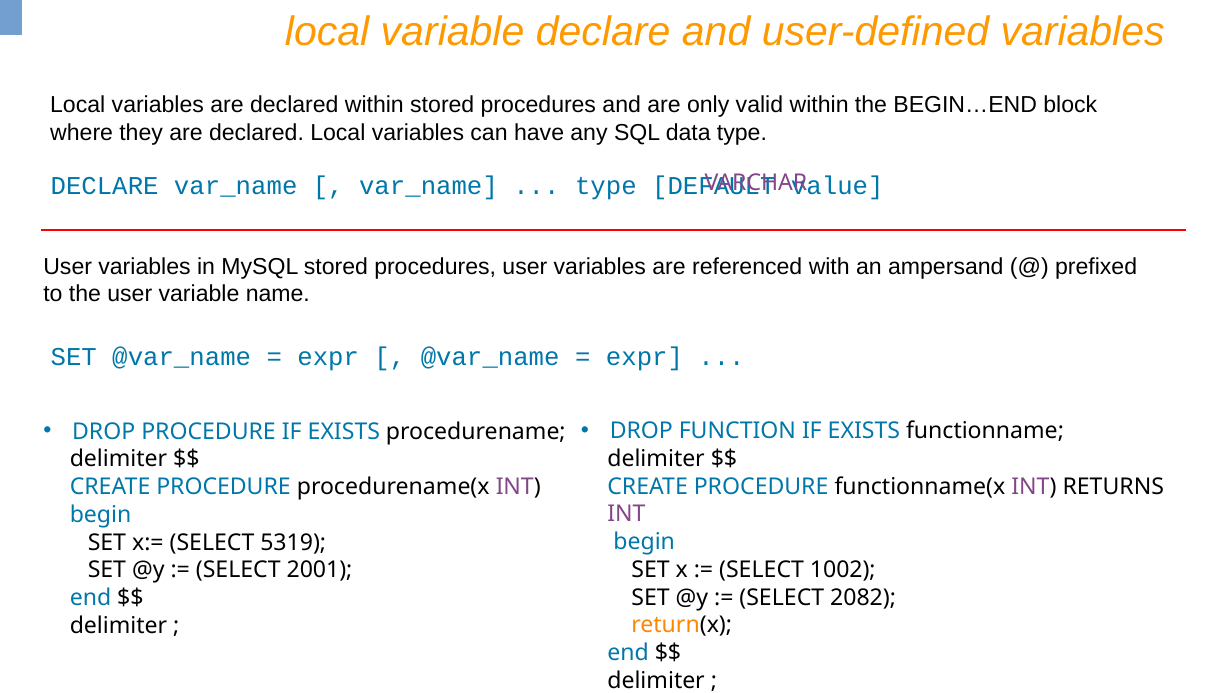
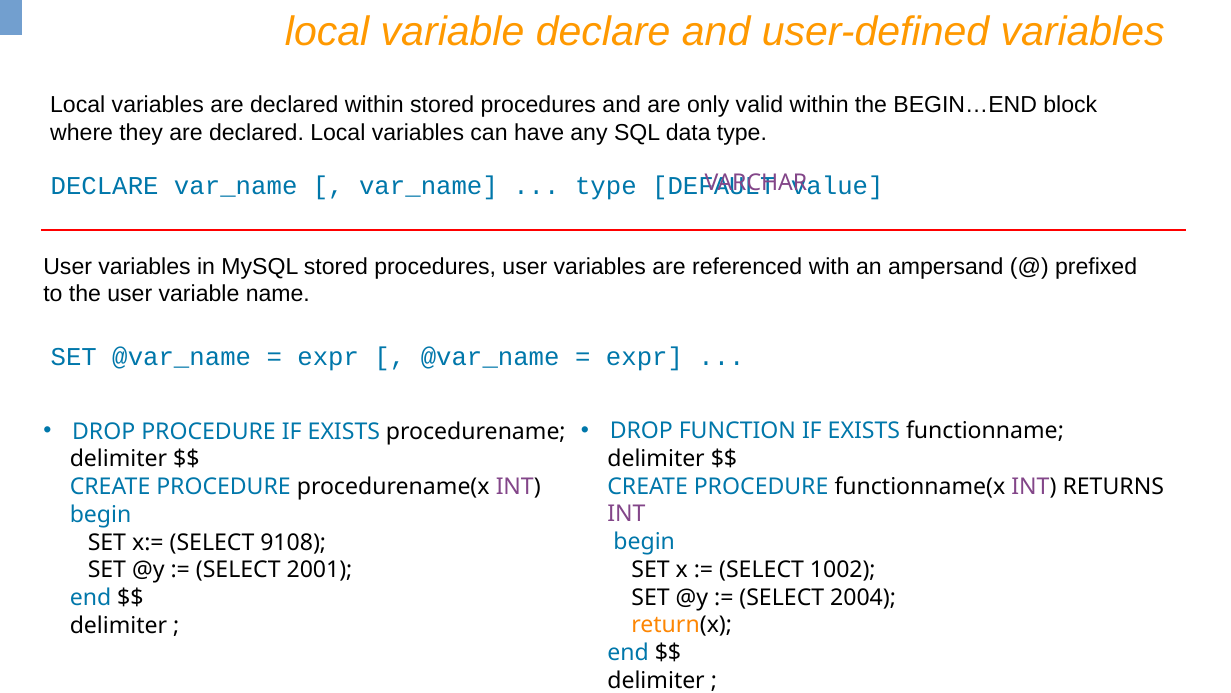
5319: 5319 -> 9108 (293, 542)
2082: 2082 -> 2004 (863, 597)
